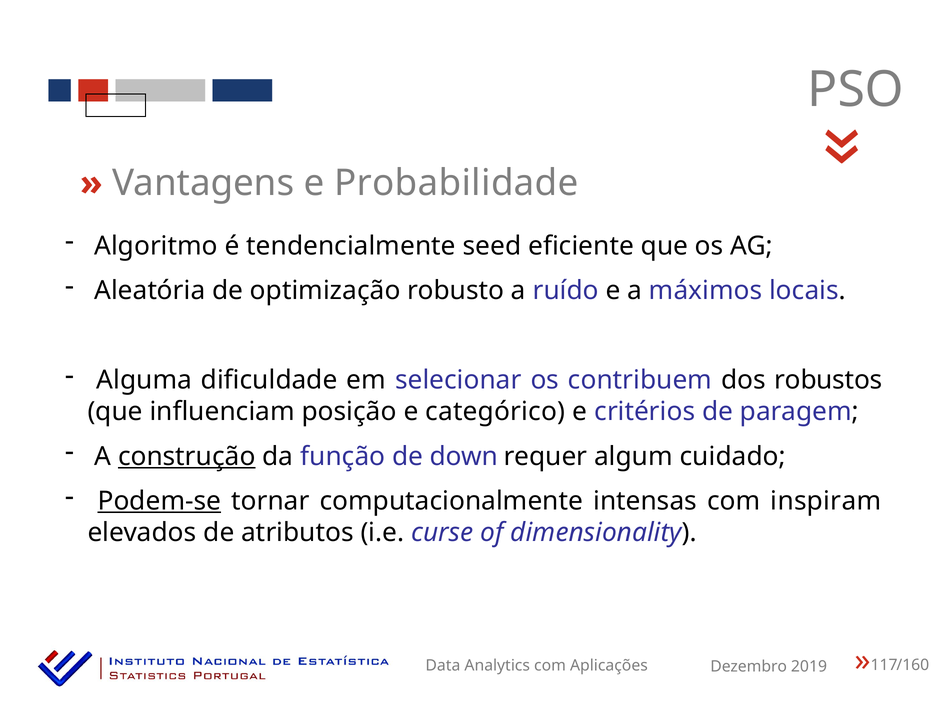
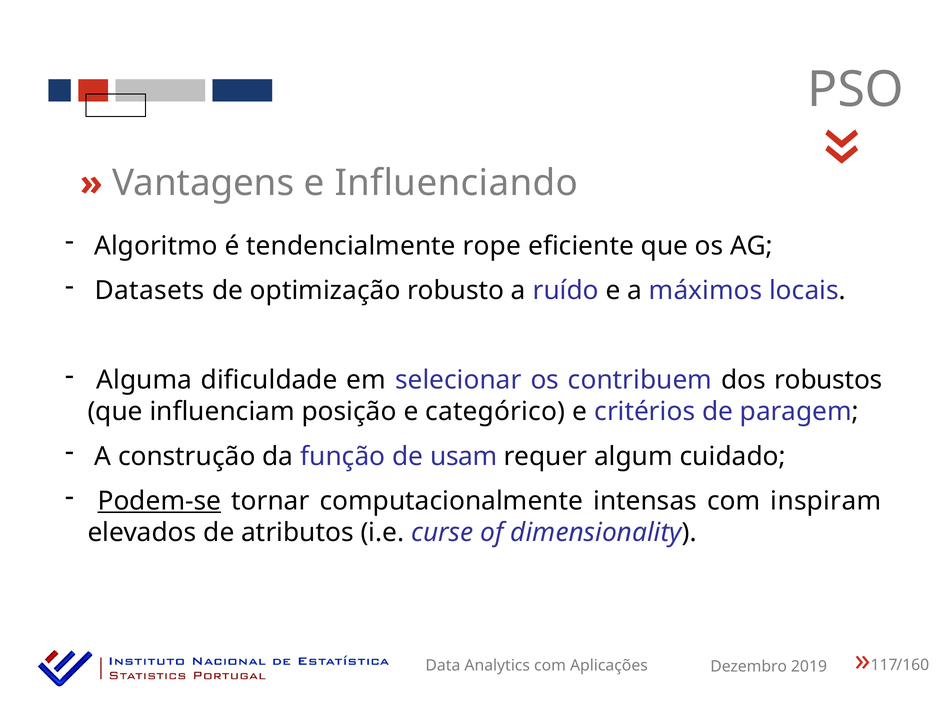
Probabilidade: Probabilidade -> Influenciando (456, 183)
seed: seed -> rope (492, 246)
Aleatória: Aleatória -> Datasets (150, 291)
construção underline: present -> none (187, 457)
down: down -> usam (464, 457)
